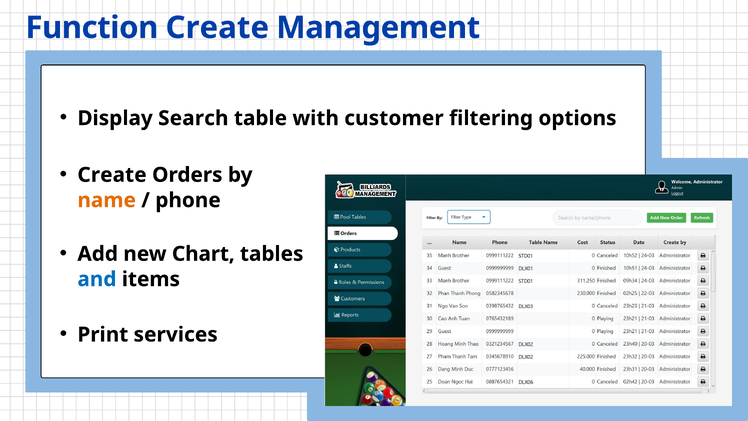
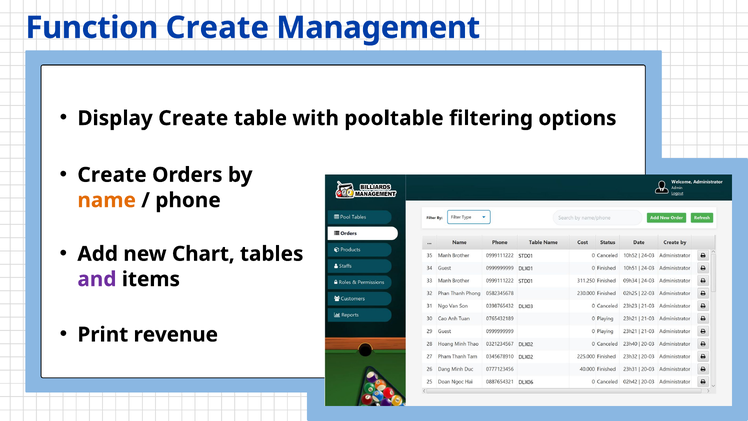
Display Search: Search -> Create (193, 118)
customer: customer -> pooltable (394, 118)
and colour: blue -> purple (97, 279)
services: services -> revenue (176, 334)
